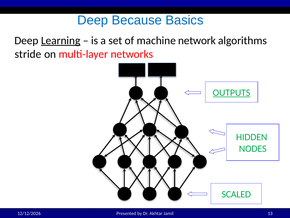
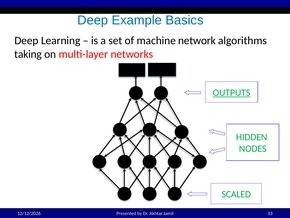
Because: Because -> Example (137, 20)
Learning underline: present -> none (61, 40)
stride: stride -> taking (28, 54)
